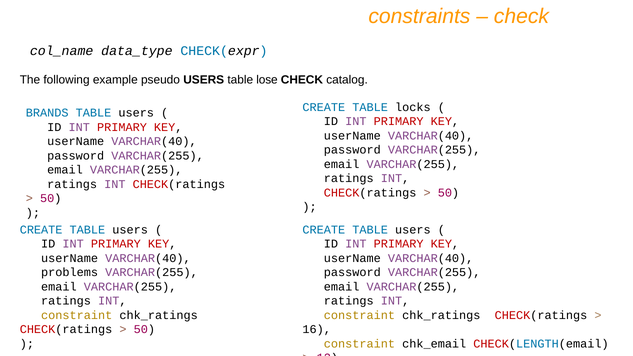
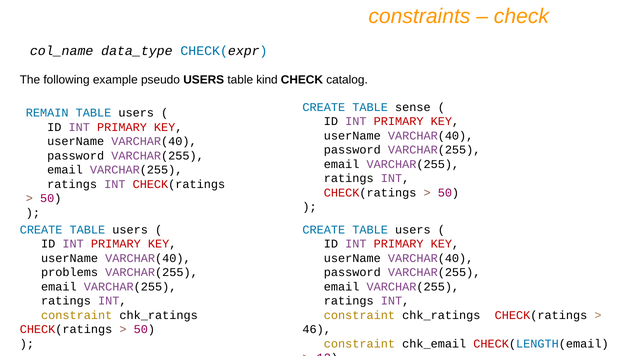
lose: lose -> kind (267, 80)
locks: locks -> sense (413, 107)
BRANDS: BRANDS -> REMAIN (47, 113)
16: 16 -> 46 (317, 329)
